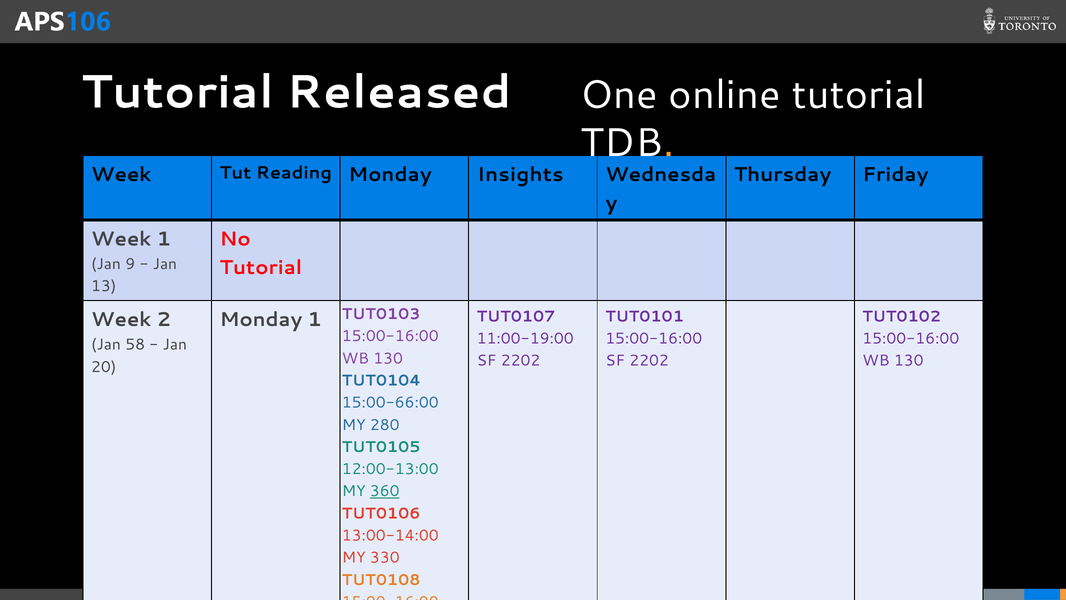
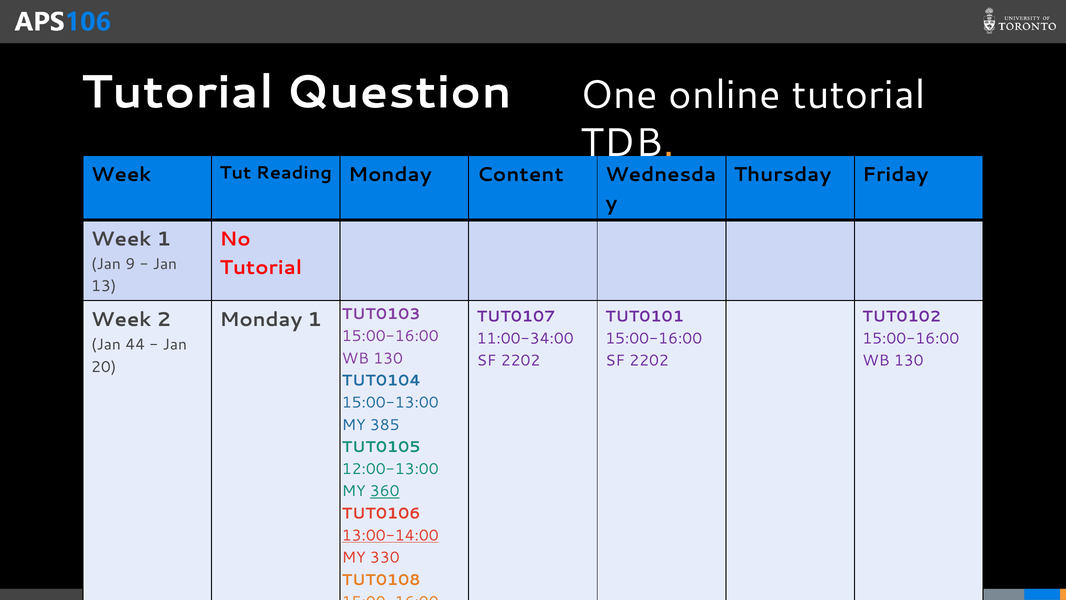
Released: Released -> Question (399, 92)
Insights: Insights -> Content (520, 175)
11:00-19:00: 11:00-19:00 -> 11:00-34:00 (525, 338)
58: 58 -> 44 (135, 345)
15:00-66:00: 15:00-66:00 -> 15:00-13:00 (390, 402)
280: 280 -> 385 (385, 425)
13:00-14:00 underline: none -> present (390, 535)
